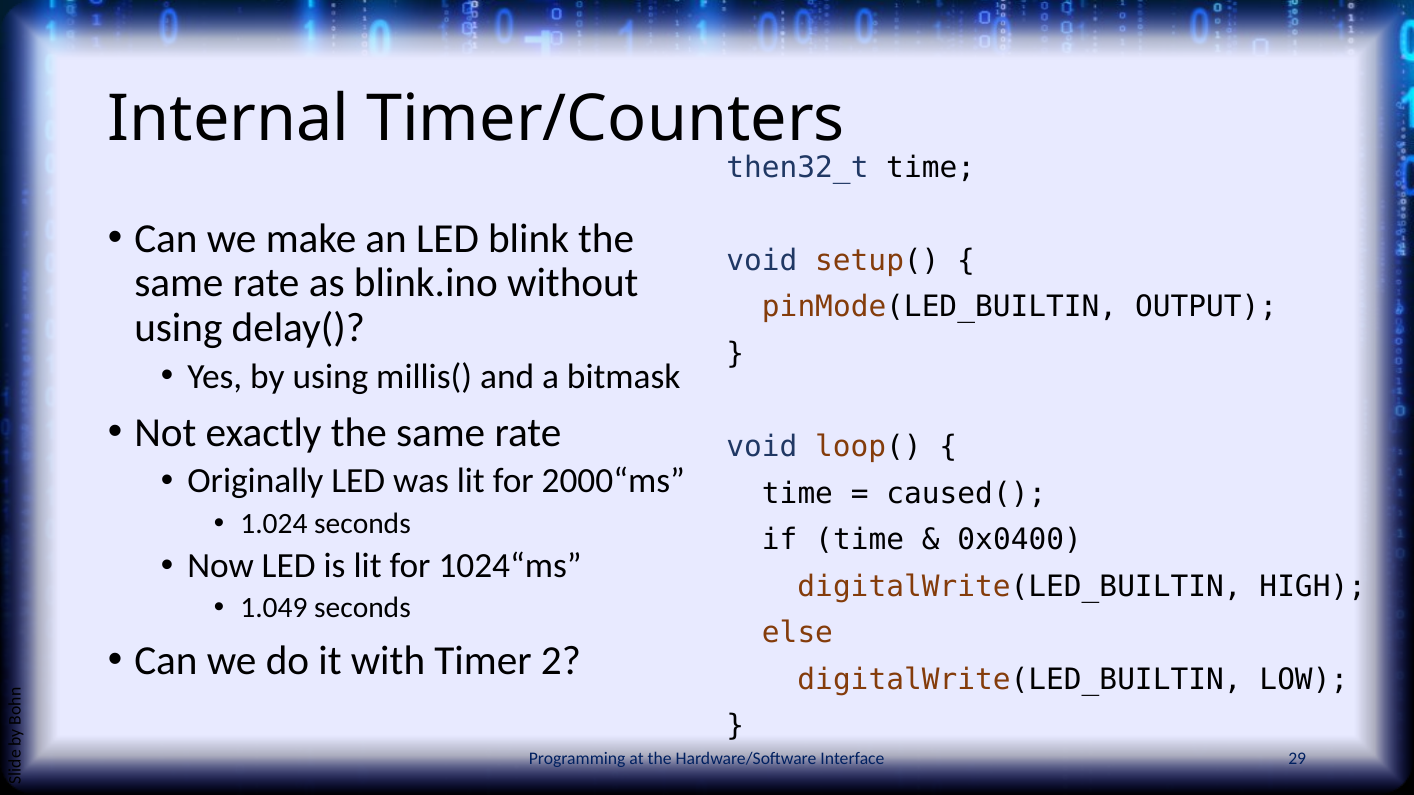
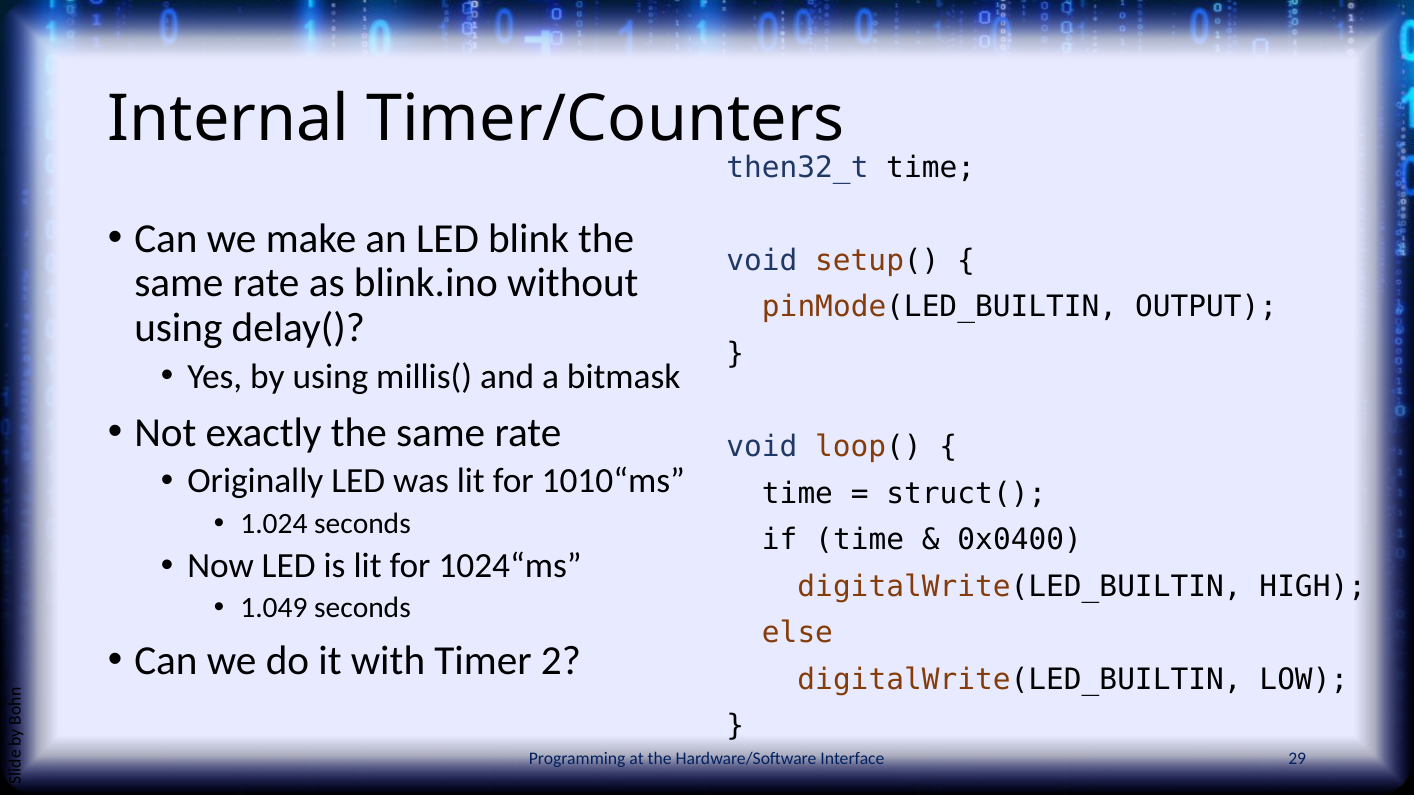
2000“ms: 2000“ms -> 1010“ms (613, 481)
caused(: caused( -> struct( (966, 494)
